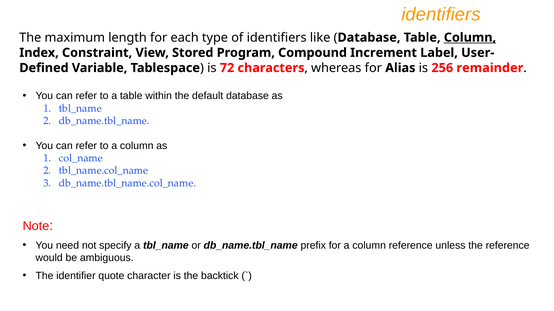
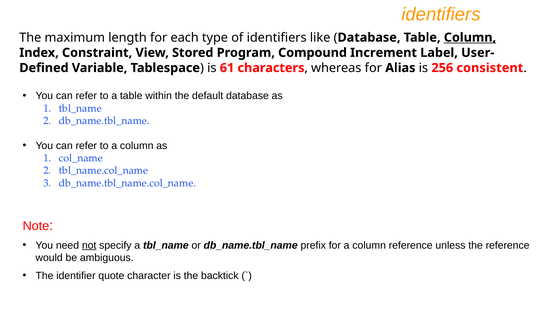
72: 72 -> 61 (227, 68)
remainder: remainder -> consistent (490, 68)
not underline: none -> present (89, 246)
